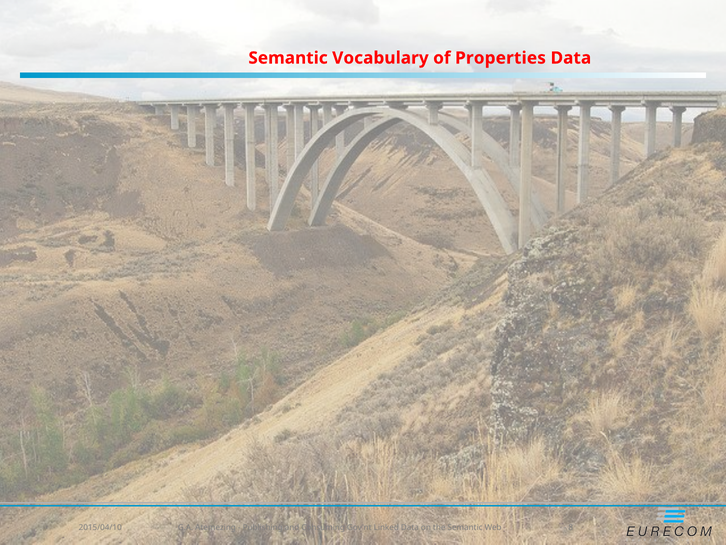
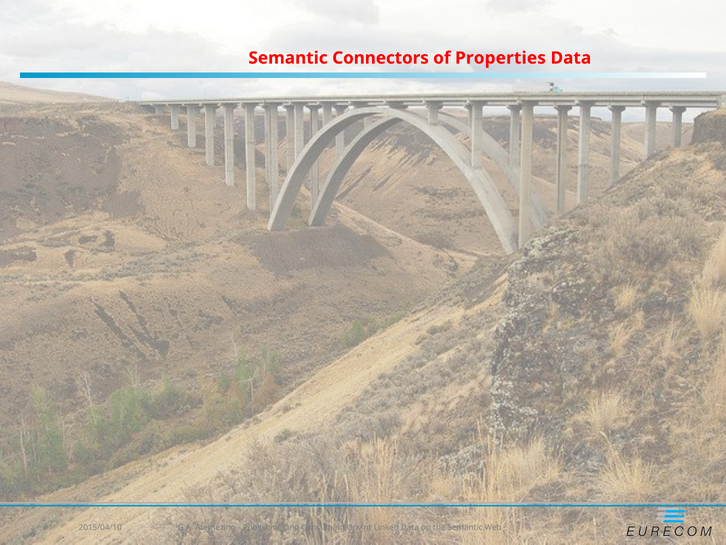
Vocabulary: Vocabulary -> Connectors (381, 58)
